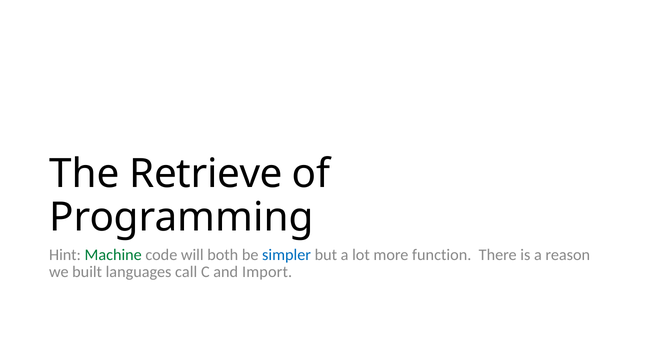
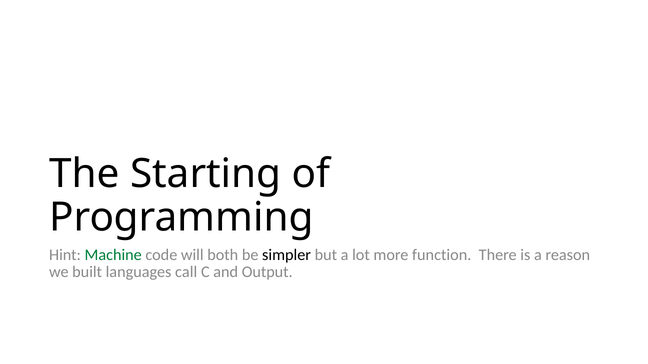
Retrieve: Retrieve -> Starting (206, 174)
simpler colour: blue -> black (287, 255)
Import: Import -> Output (267, 273)
